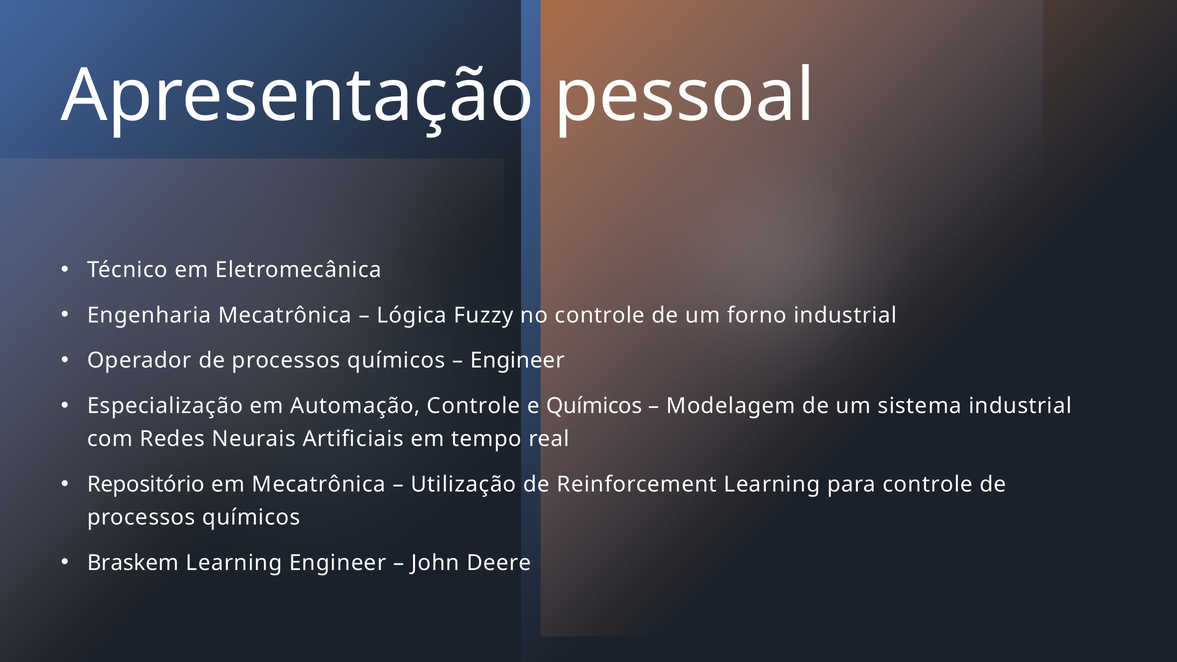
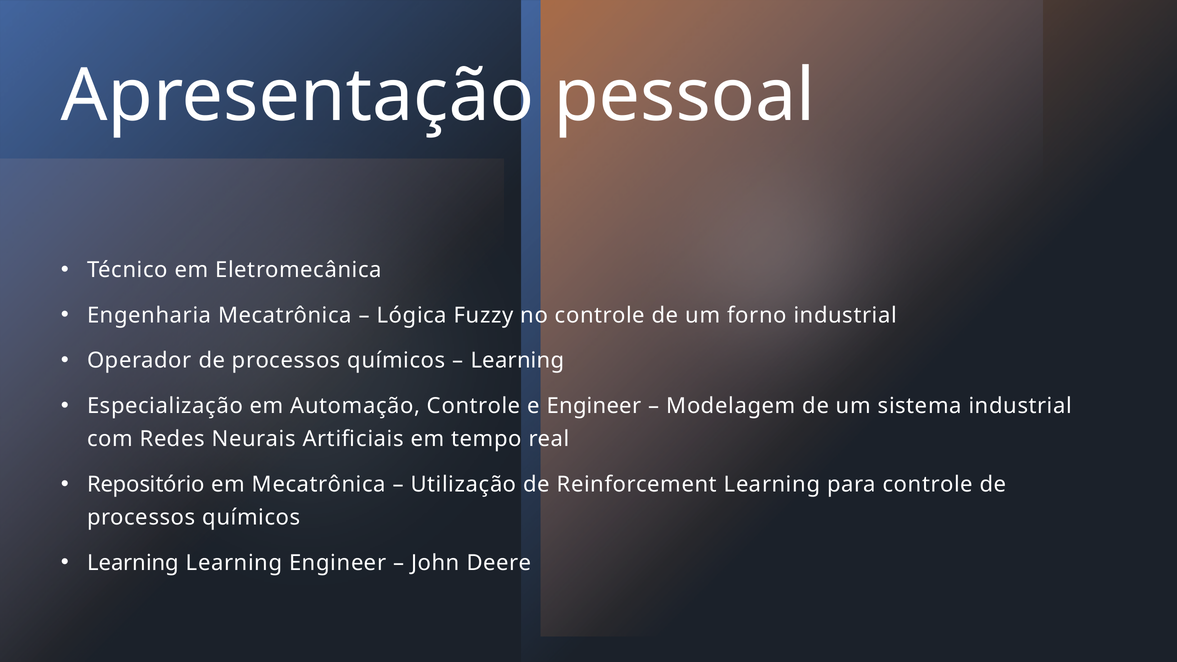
Engineer: Engineer -> Learning (517, 361)
e Químicos: Químicos -> Engineer (594, 406)
Braskem: Braskem -> Learning (133, 563)
